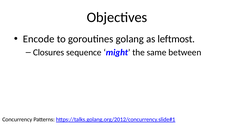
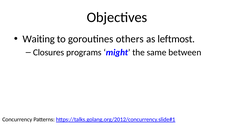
Encode: Encode -> Waiting (39, 39)
golang: golang -> others (130, 39)
sequence: sequence -> programs (84, 52)
